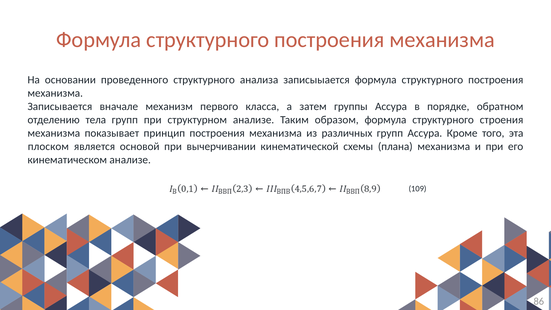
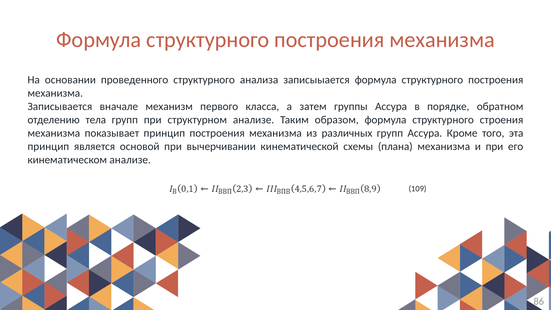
плоском: плоском -> принцип (48, 147)
